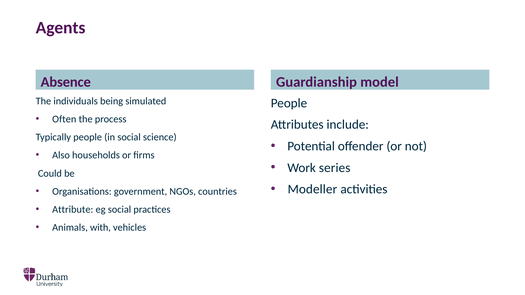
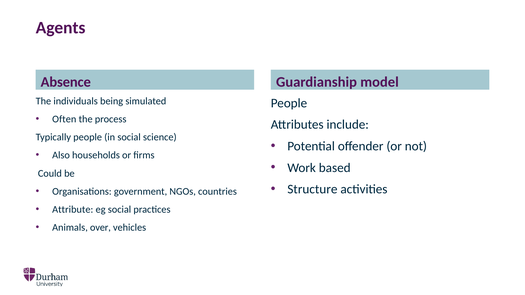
series: series -> based (335, 168)
Modeller: Modeller -> Structure (312, 189)
with: with -> over (100, 228)
